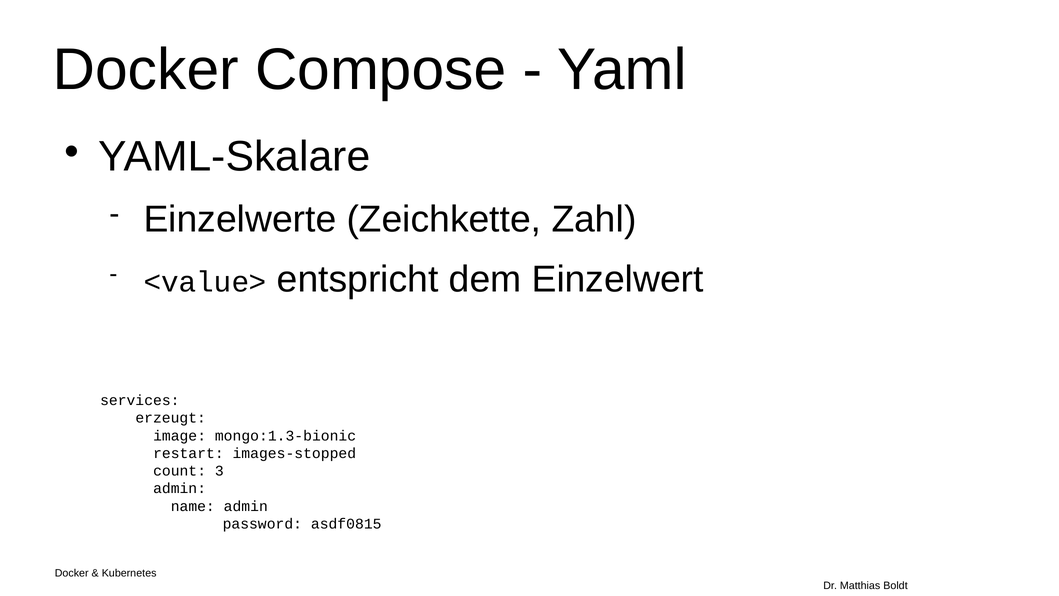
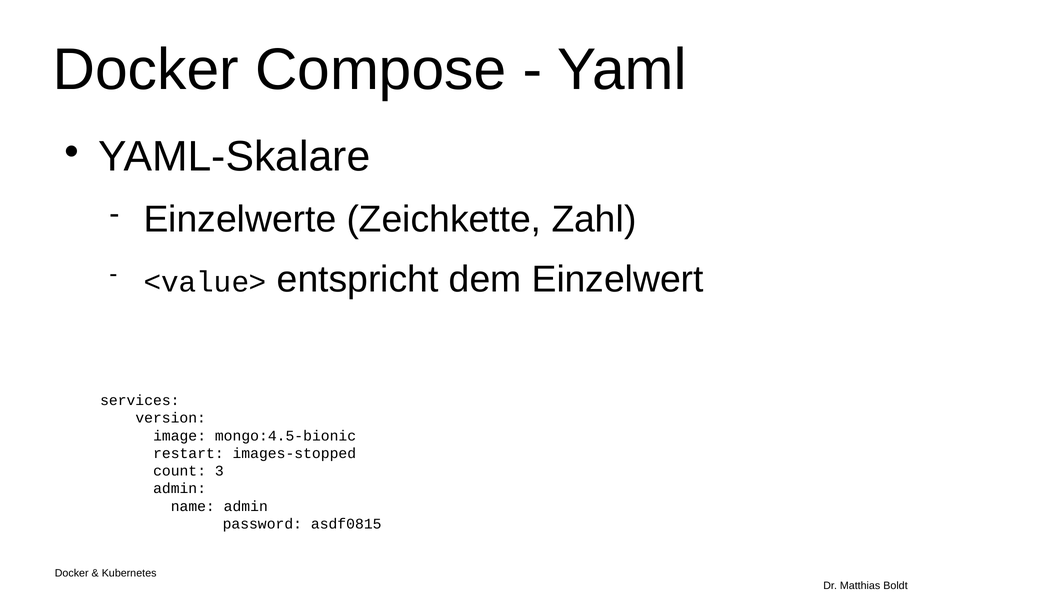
erzeugt: erzeugt -> version (171, 418)
mongo:1.3-bionic: mongo:1.3-bionic -> mongo:4.5-bionic (286, 436)
